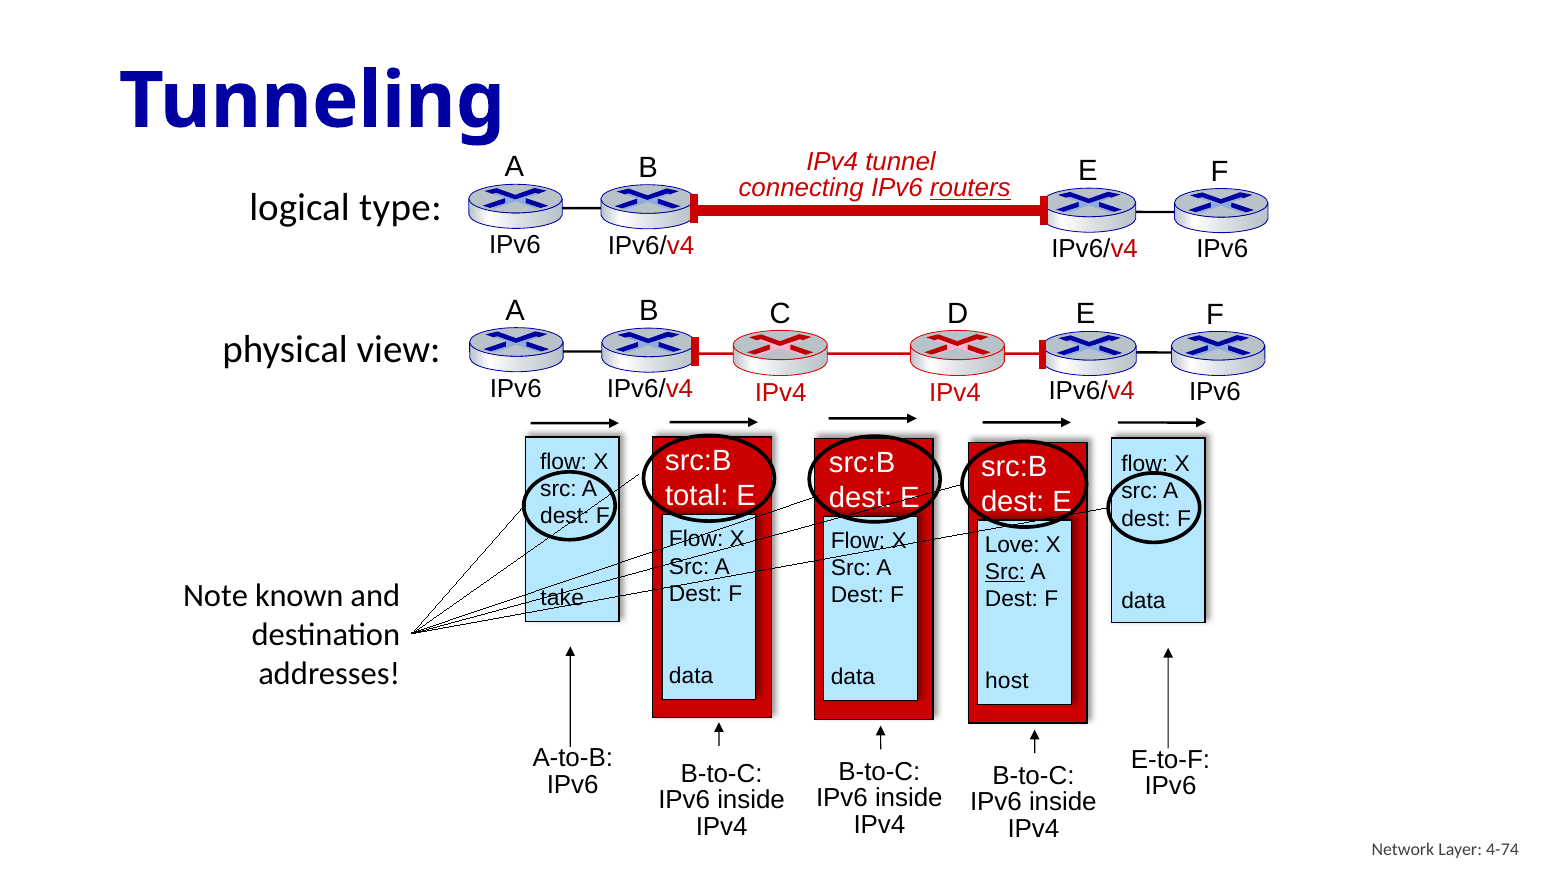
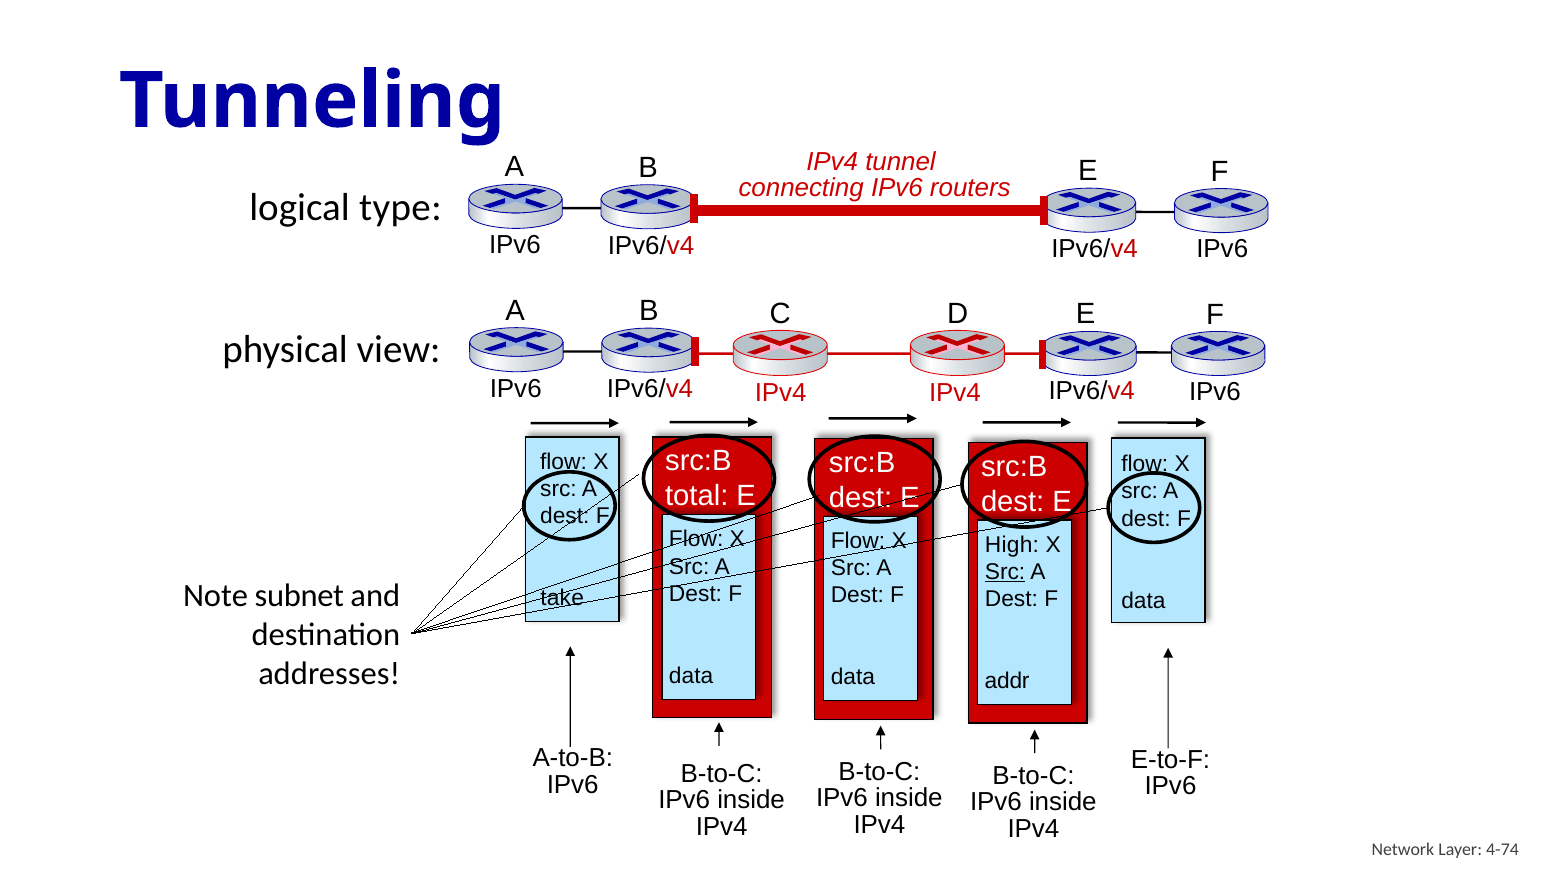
routers underline: present -> none (970, 188)
Love: Love -> High (1012, 544)
known: known -> subnet (299, 596)
host: host -> addr (1007, 681)
